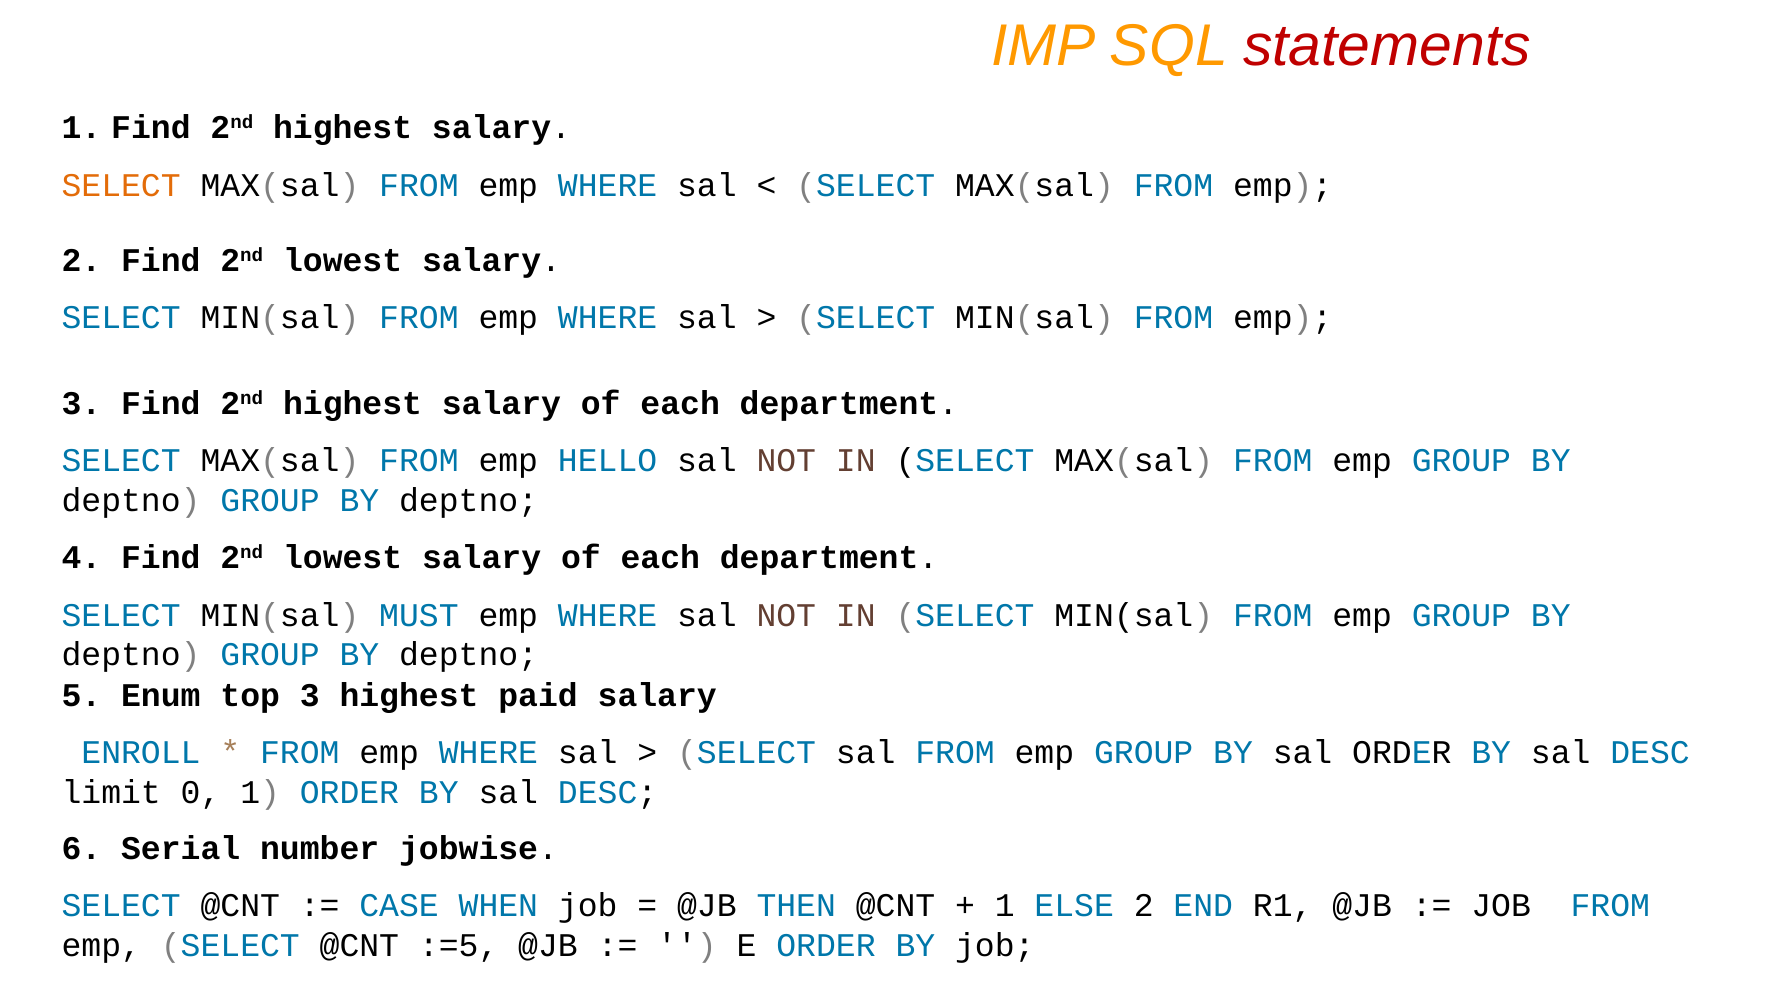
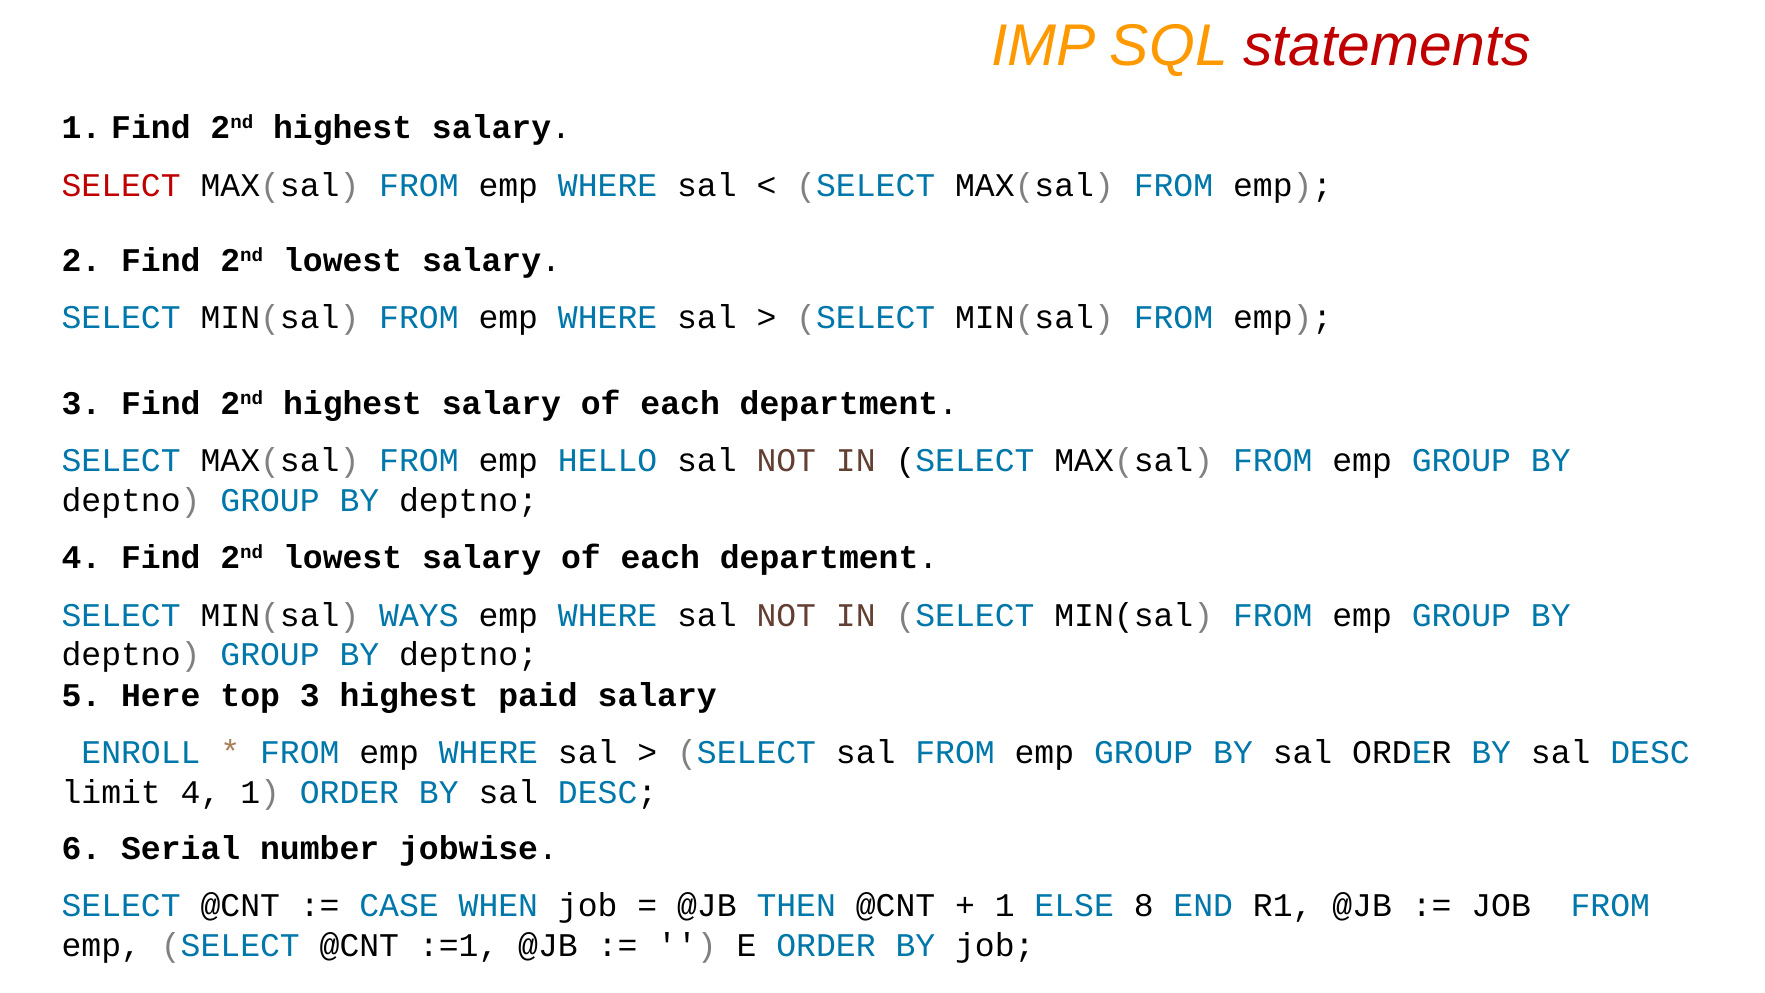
SELECT colour: orange -> red (121, 185)
MUST: MUST -> WAYS (419, 615)
Enum: Enum -> Here (161, 695)
limit 0: 0 -> 4 (201, 792)
ELSE 2: 2 -> 8 (1144, 906)
:=5: :=5 -> :=1 (459, 945)
